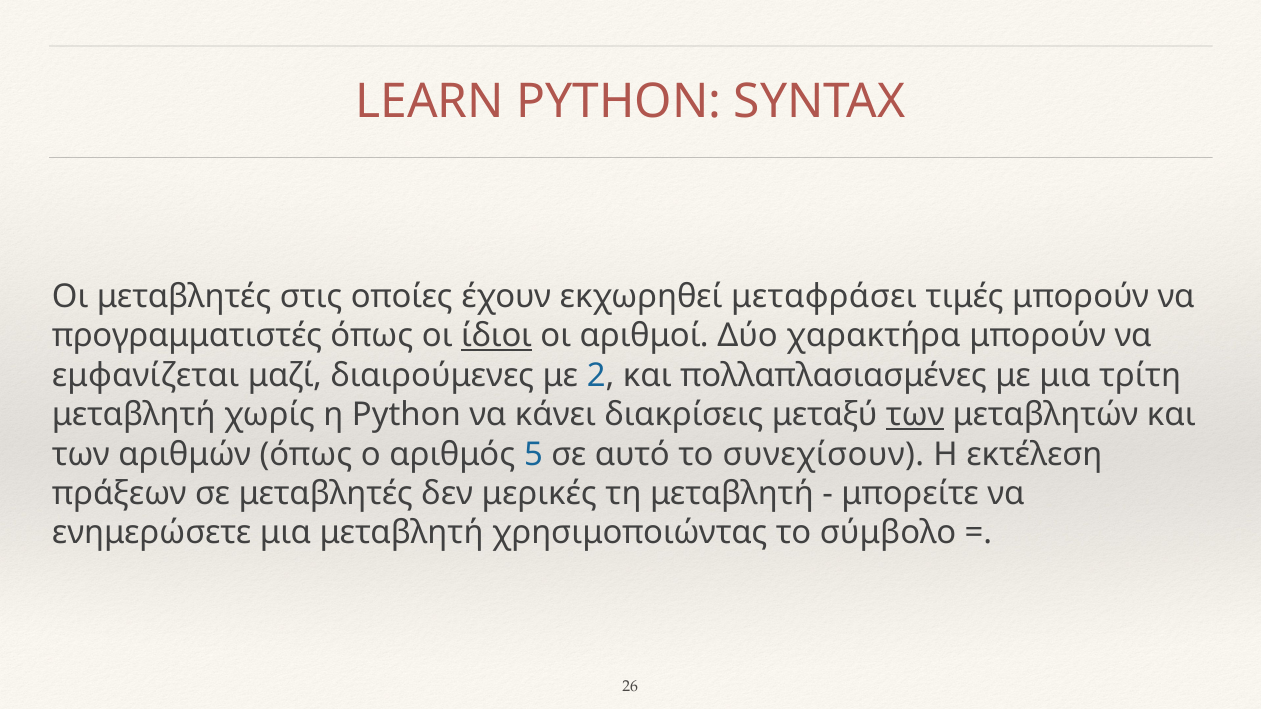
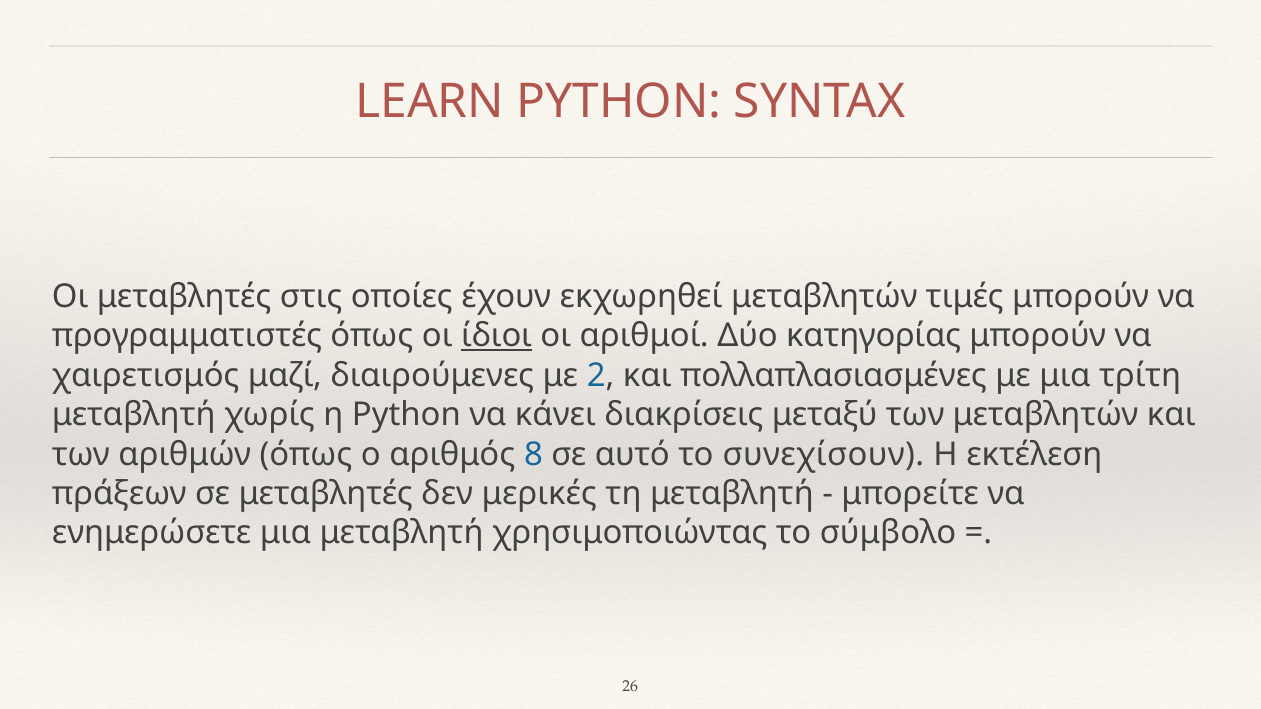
εκχωρηθεί μεταφράσει: μεταφράσει -> μεταβλητών (824, 297)
χαρακτήρα: χαρακτήρα -> κατηγορίας (874, 336)
εμφανίζεται: εμφανίζεται -> χαιρετισμός (146, 376)
των underline: present -> none (915, 415)
5: 5 -> 8 (534, 454)
